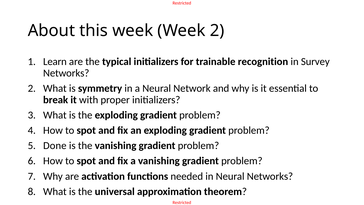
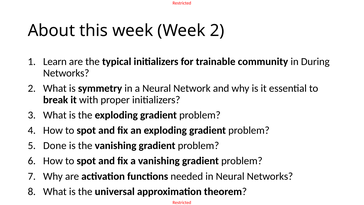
recognition: recognition -> community (263, 62)
Survey: Survey -> During (315, 62)
